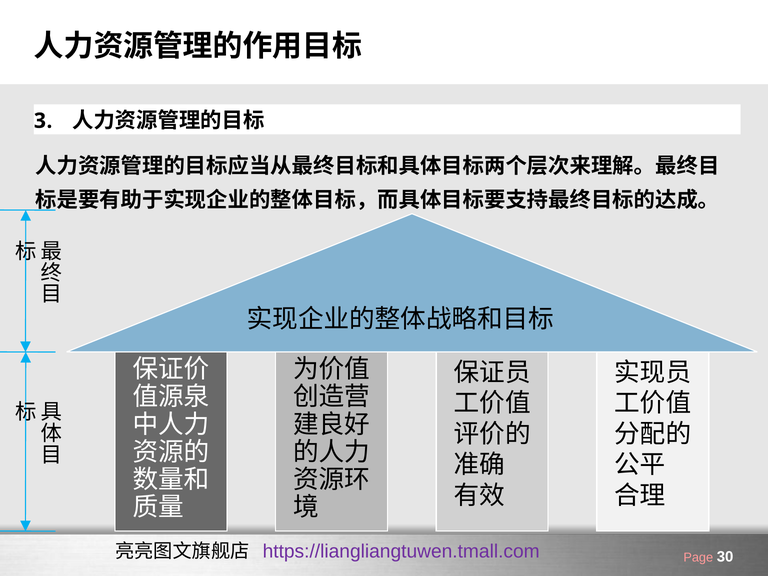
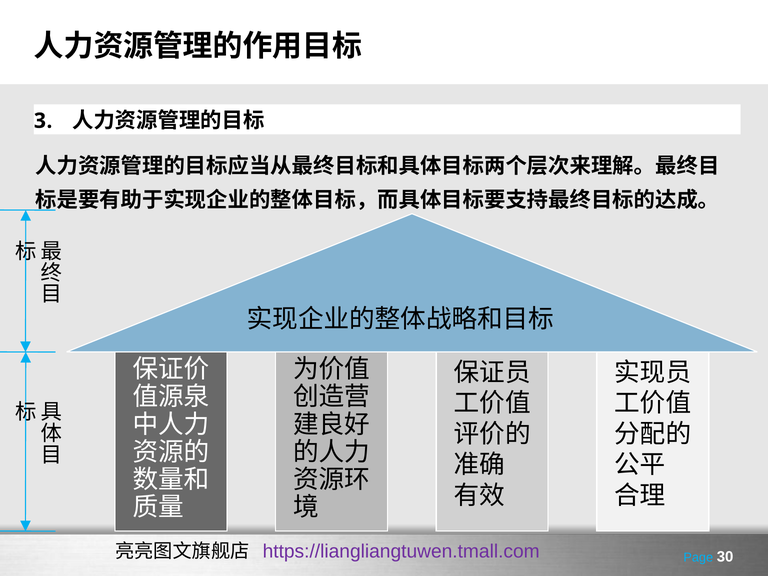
Page colour: pink -> light blue (698, 557)
